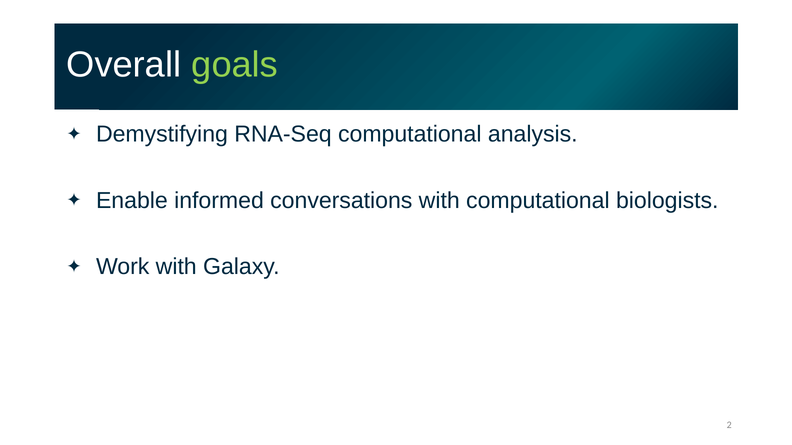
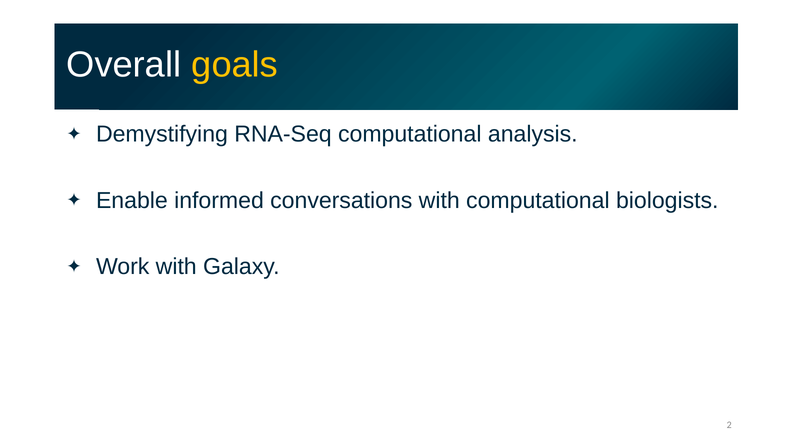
goals colour: light green -> yellow (235, 65)
